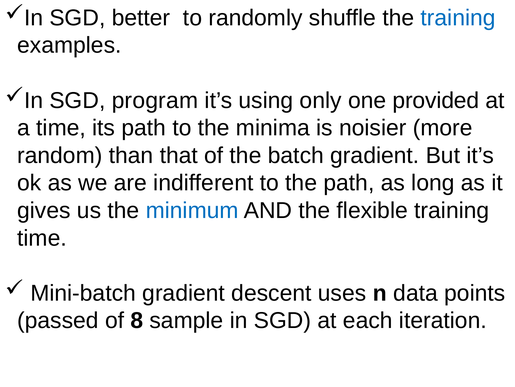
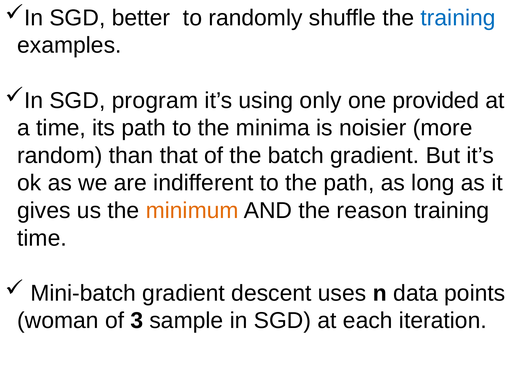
minimum colour: blue -> orange (192, 210)
flexible: flexible -> reason (372, 210)
passed: passed -> woman (58, 320)
8: 8 -> 3 (137, 320)
